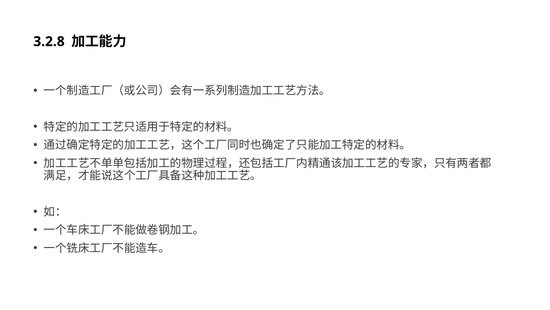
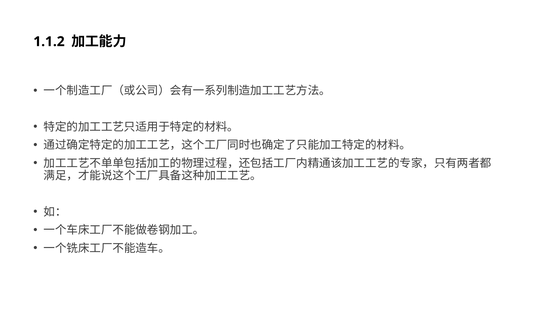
3.2.8: 3.2.8 -> 1.1.2 (49, 41)
